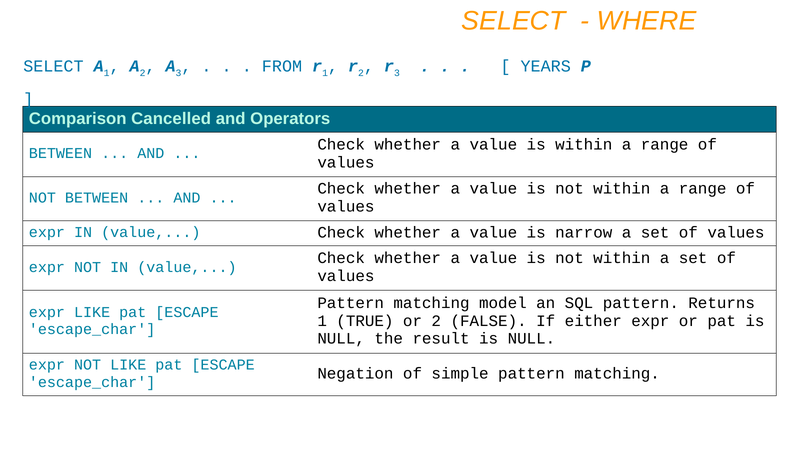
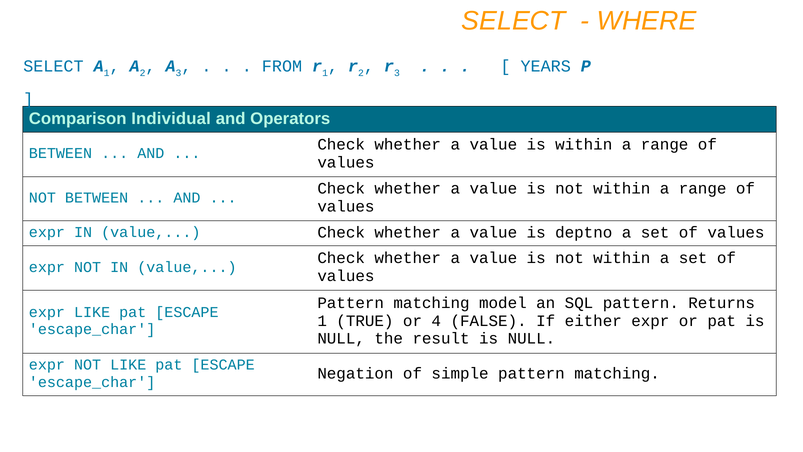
Cancelled: Cancelled -> Individual (171, 119)
narrow: narrow -> deptno (584, 232)
or 2: 2 -> 4 (436, 321)
